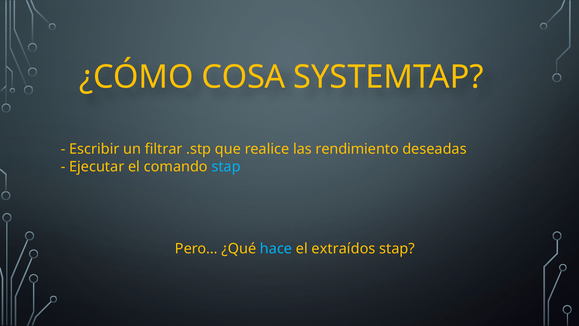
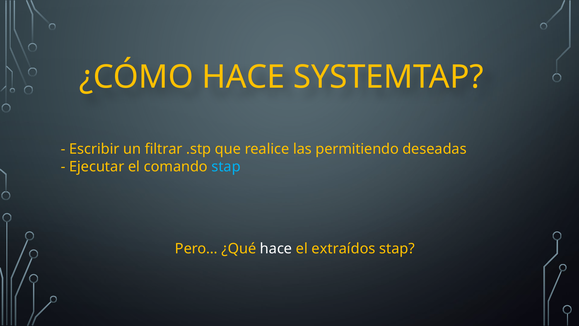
¿CÓMO COSA: COSA -> HACE (243, 77)
rendimiento: rendimiento -> permitiendo (357, 149)
hace colour: light blue -> white (276, 248)
